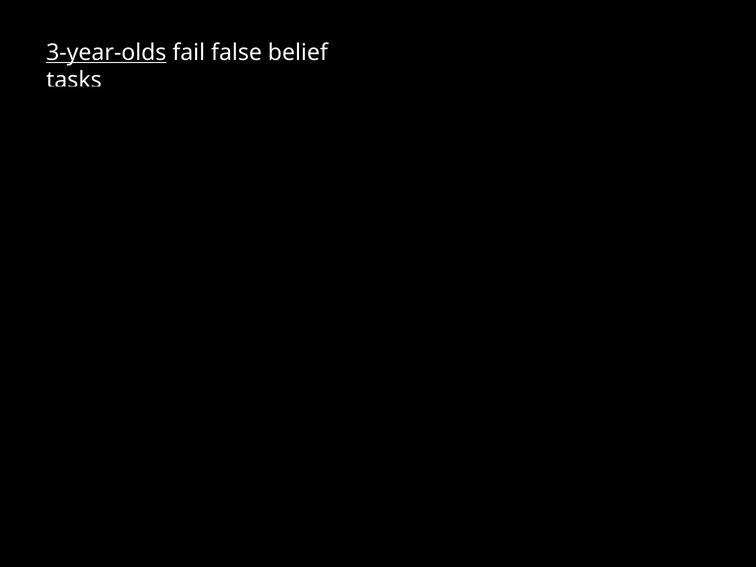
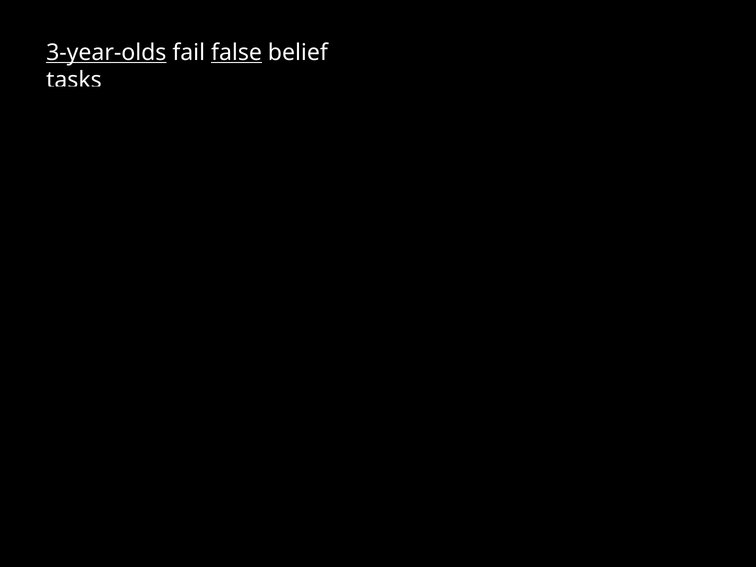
false underline: none -> present (237, 53)
